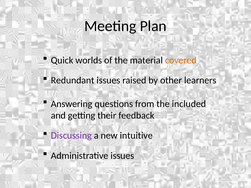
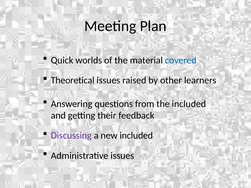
covered colour: orange -> blue (181, 60)
Redundant: Redundant -> Theoretical (73, 80)
new intuitive: intuitive -> included (136, 136)
